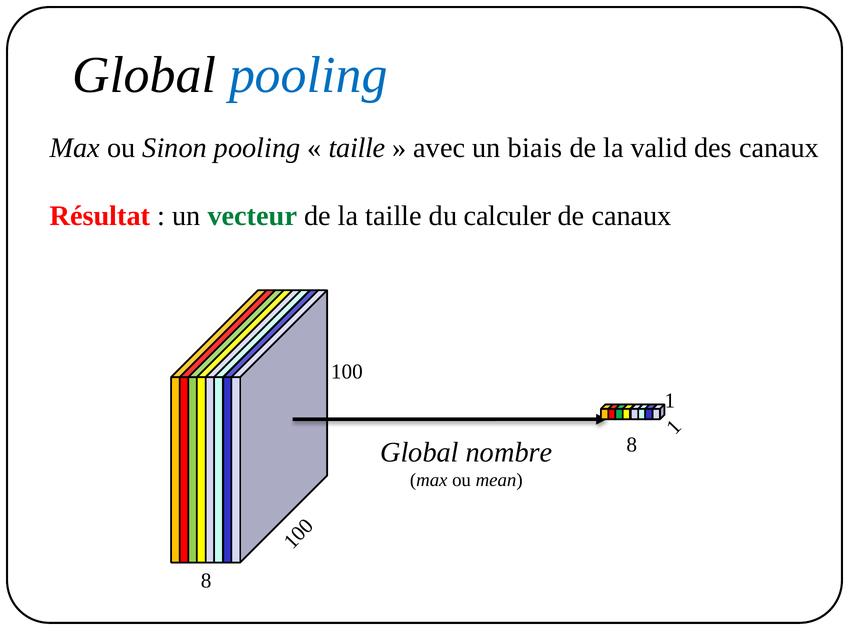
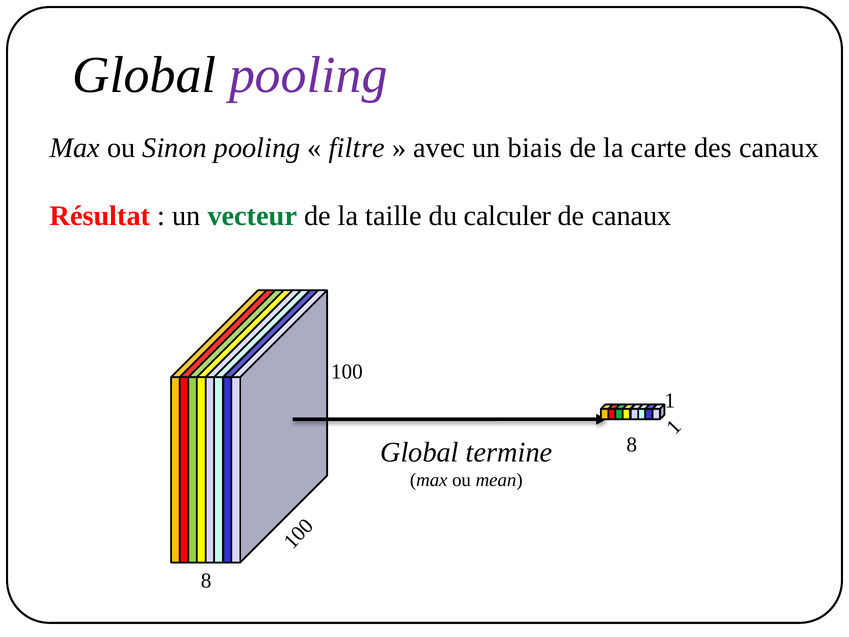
pooling colour: blue -> purple (308, 75)
taille: taille -> filtre (357, 148)
valid: valid -> carte (659, 148)
nombre: nombre -> termine (509, 452)
